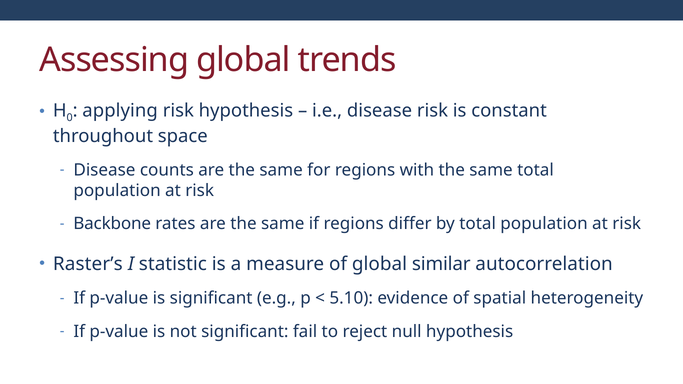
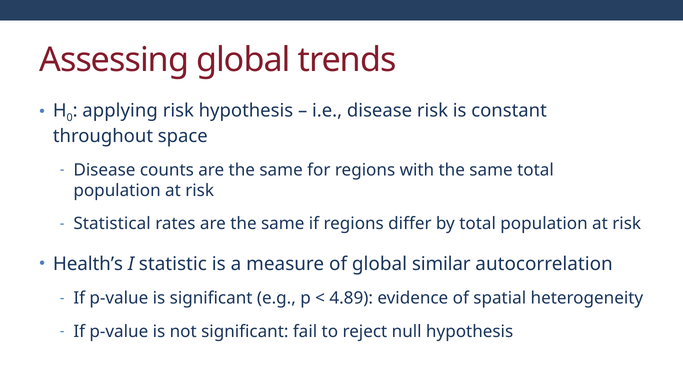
Backbone: Backbone -> Statistical (112, 224)
Raster’s: Raster’s -> Health’s (88, 264)
5.10: 5.10 -> 4.89 (351, 298)
